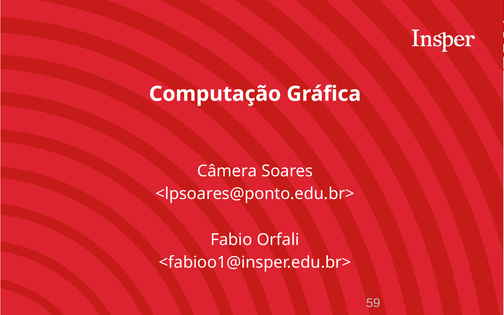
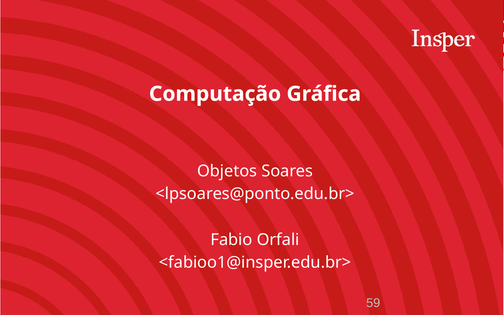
Câmera: Câmera -> Objetos (227, 171)
